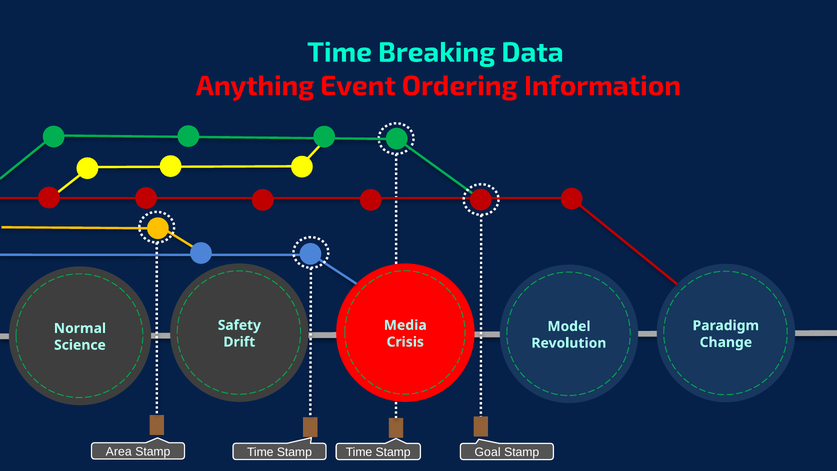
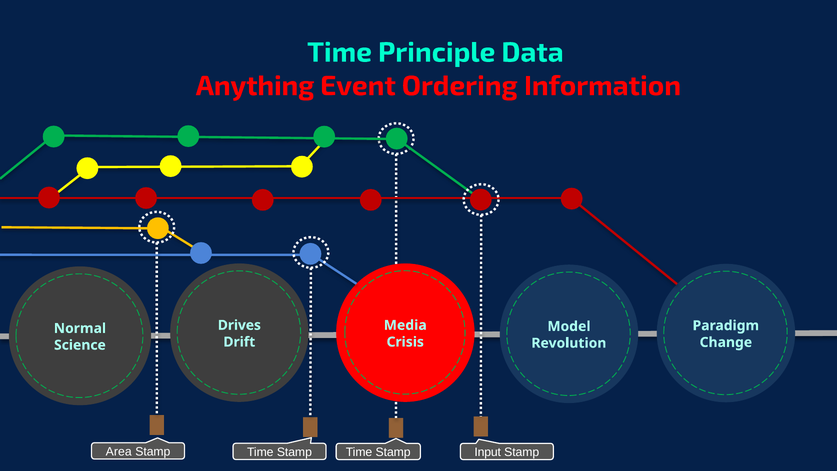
Breaking: Breaking -> Principle (437, 52)
Safety: Safety -> Drives (239, 325)
Goal: Goal -> Input (488, 452)
